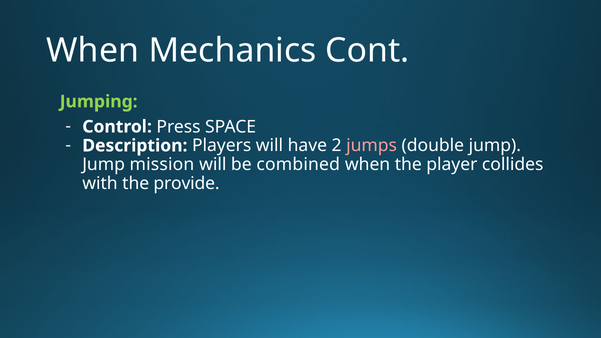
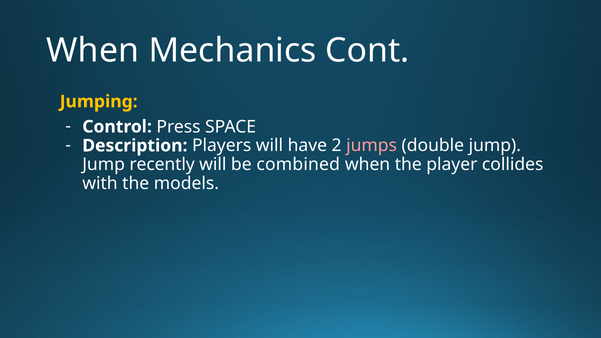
Jumping colour: light green -> yellow (99, 102)
mission: mission -> recently (162, 165)
provide: provide -> models (186, 183)
